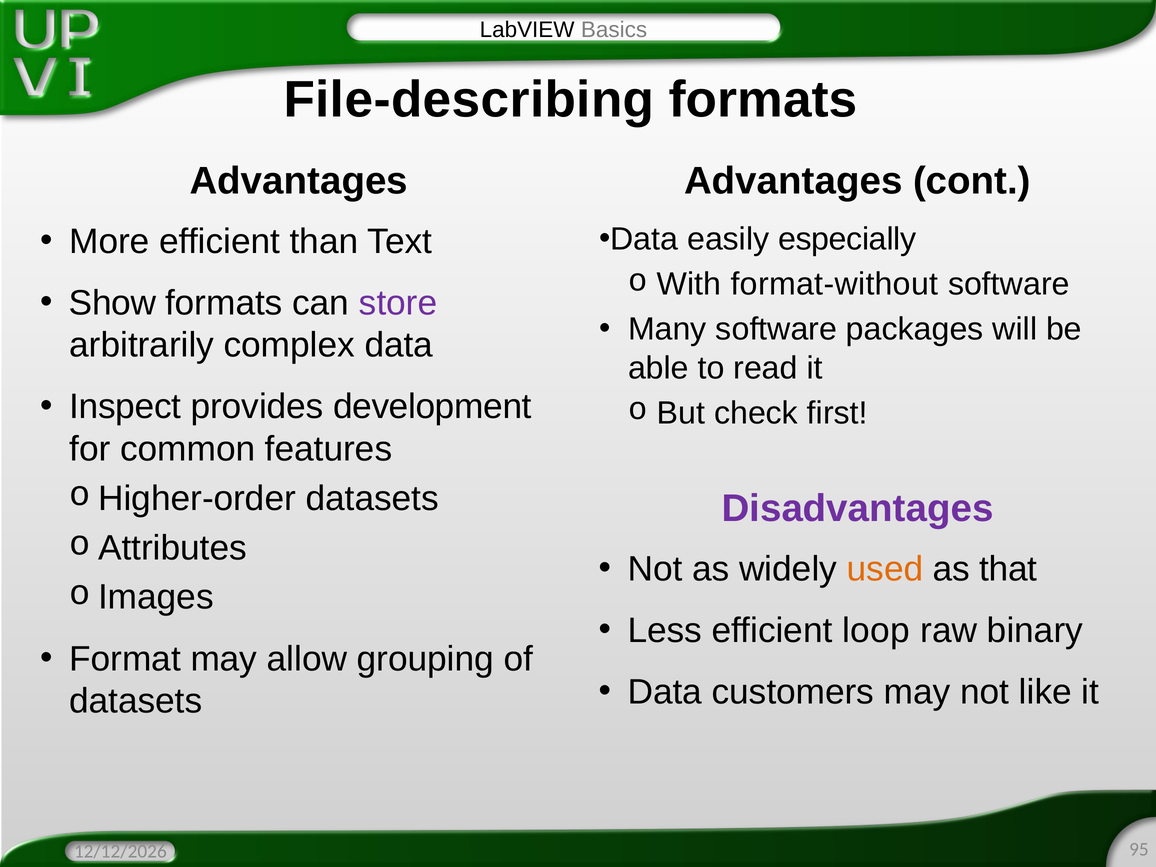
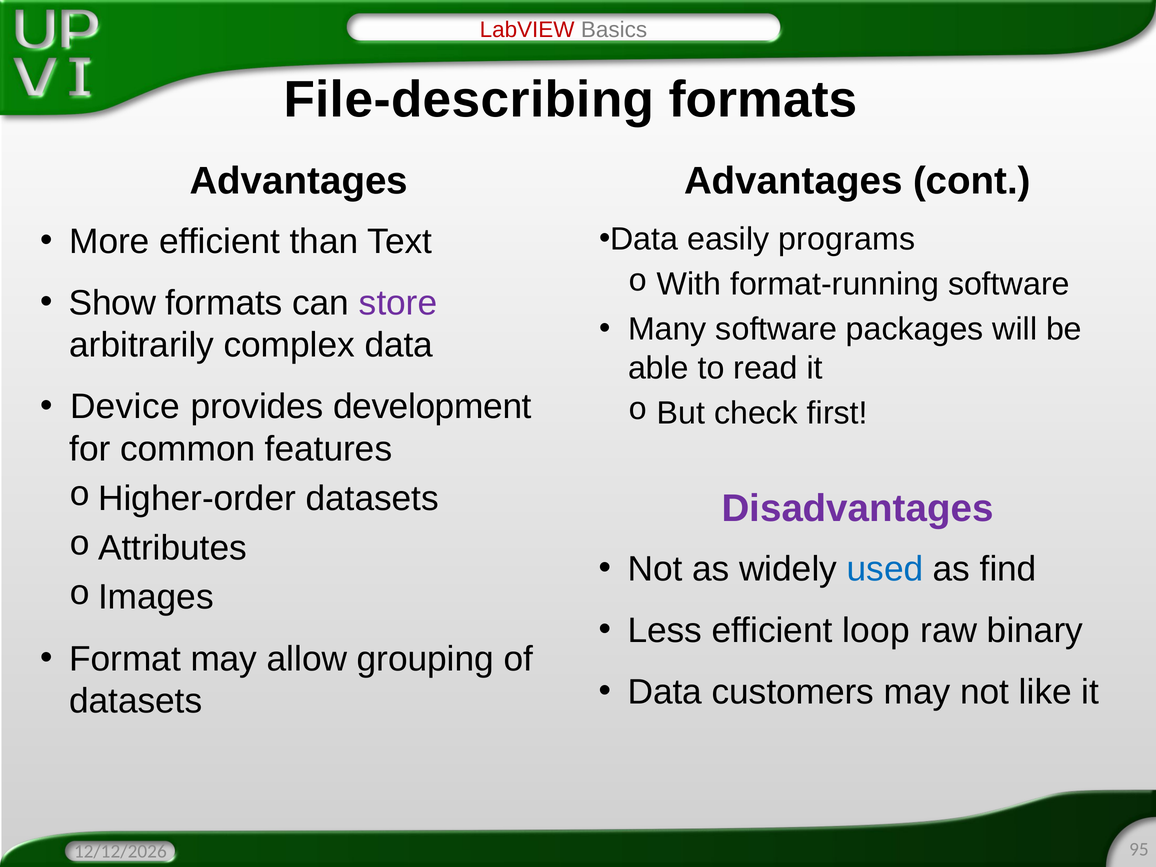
LabVIEW colour: black -> red (527, 30)
especially: especially -> programs (847, 239)
format-without: format-without -> format-running (835, 284)
Inspect: Inspect -> Device (125, 407)
used colour: orange -> blue (885, 569)
that: that -> find (1008, 569)
